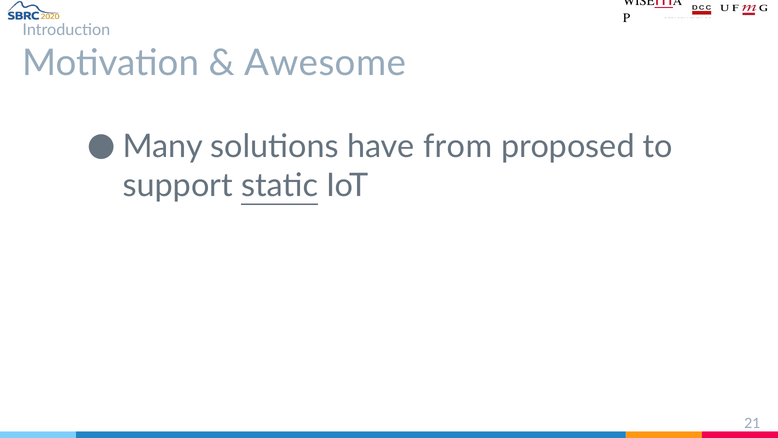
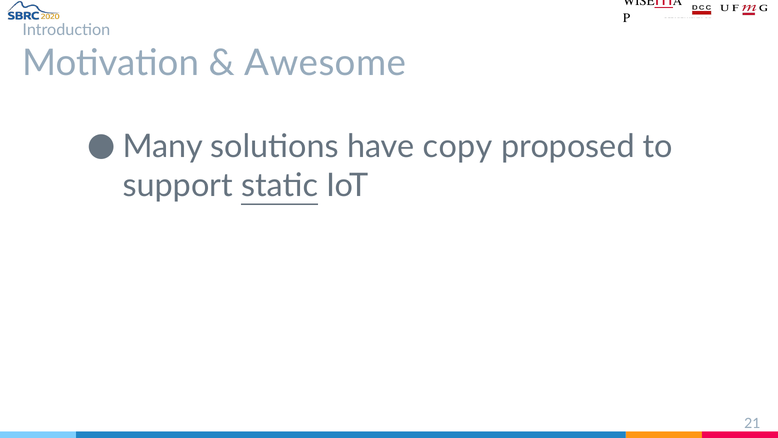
from: from -> copy (458, 146)
